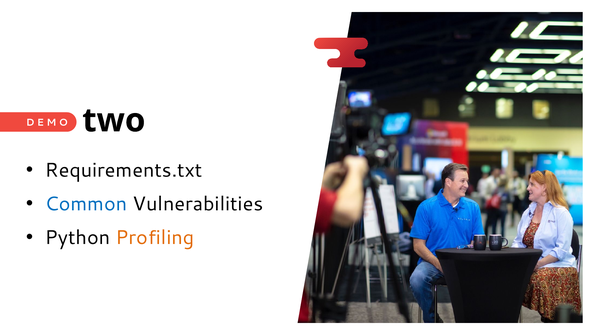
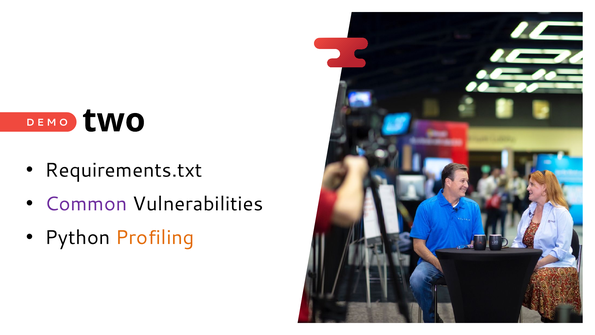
Common colour: blue -> purple (86, 204)
